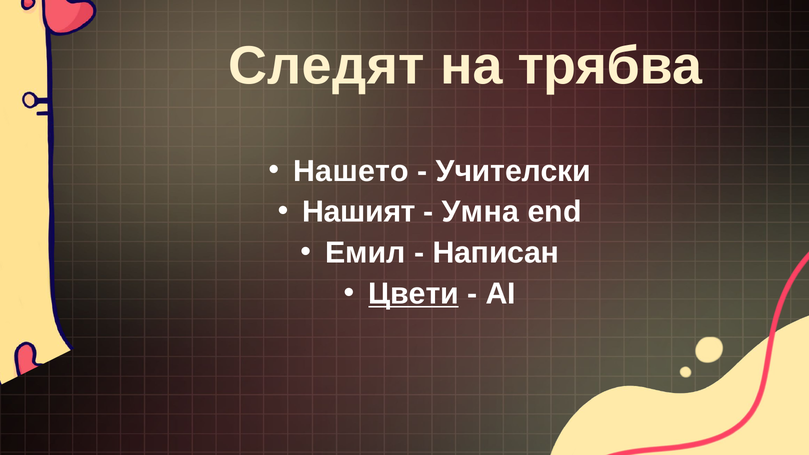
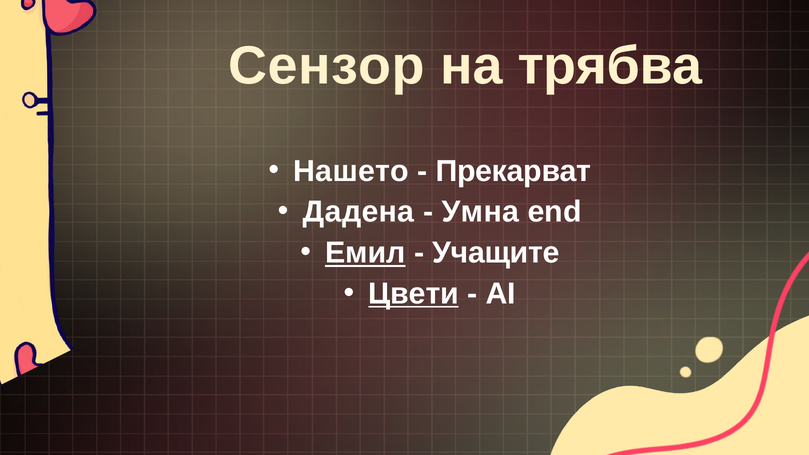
Следят: Следят -> Сензор (326, 66)
Учителски: Учителски -> Прекарват (514, 171)
Нашият: Нашият -> Дадена (359, 212)
Емил underline: none -> present (365, 253)
Написан: Написан -> Учащите (496, 253)
